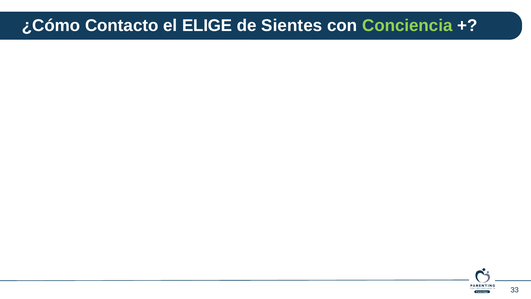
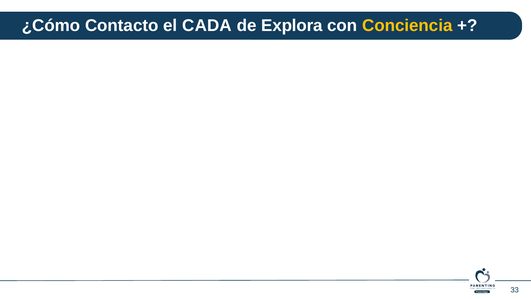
ELIGE: ELIGE -> CADA (207, 25)
Sientes: Sientes -> Explora (292, 25)
Conciencia colour: light green -> yellow (407, 25)
